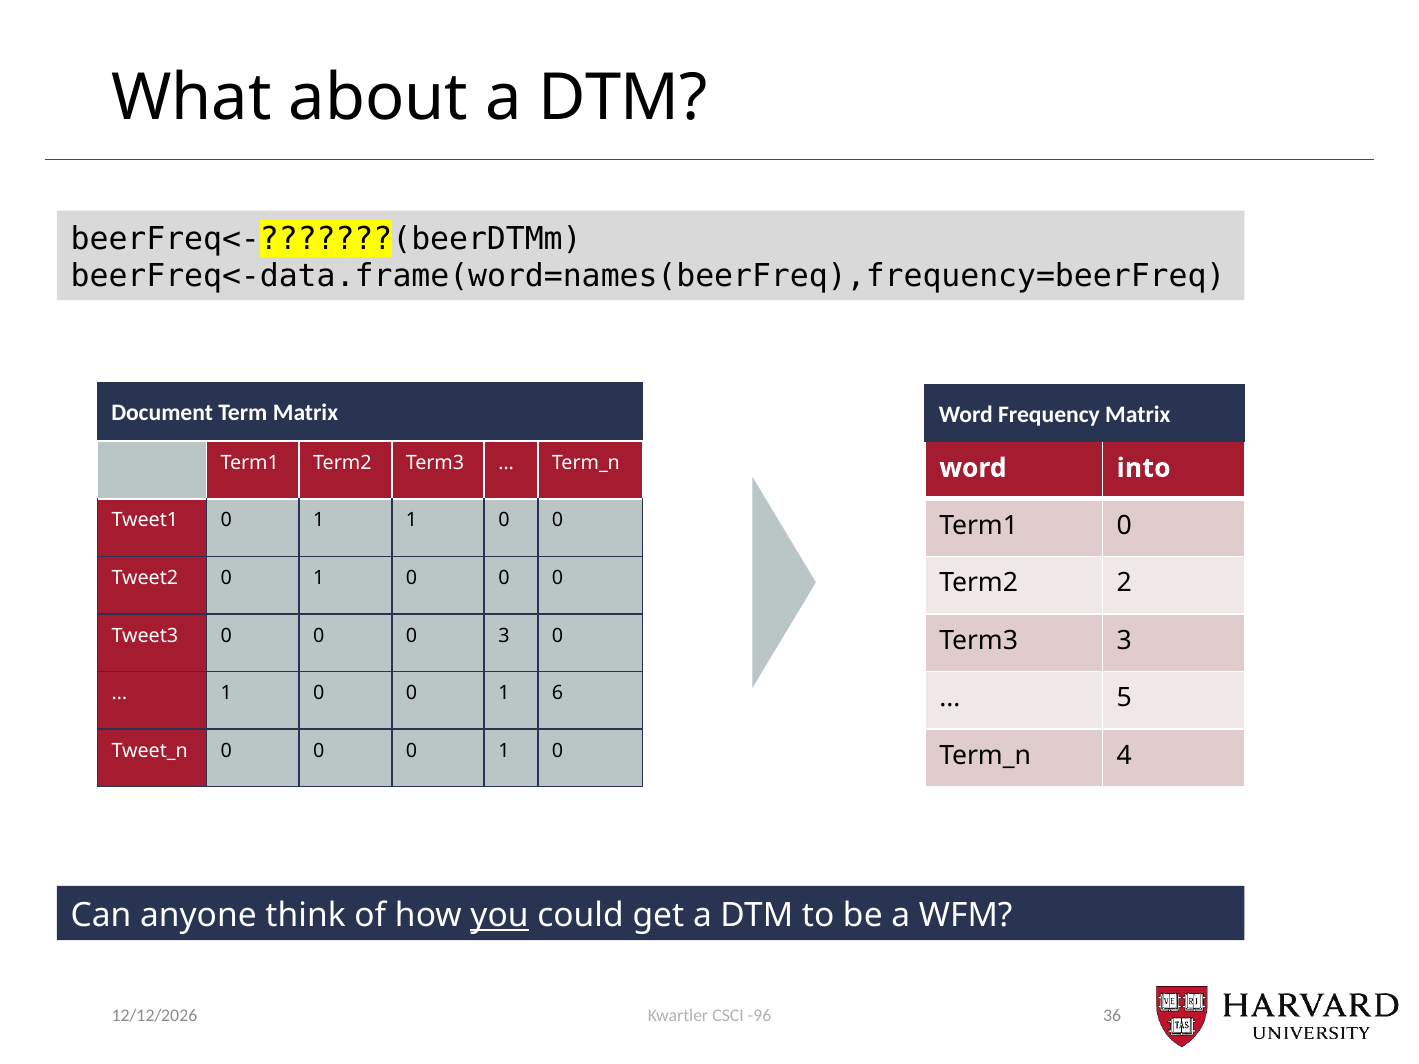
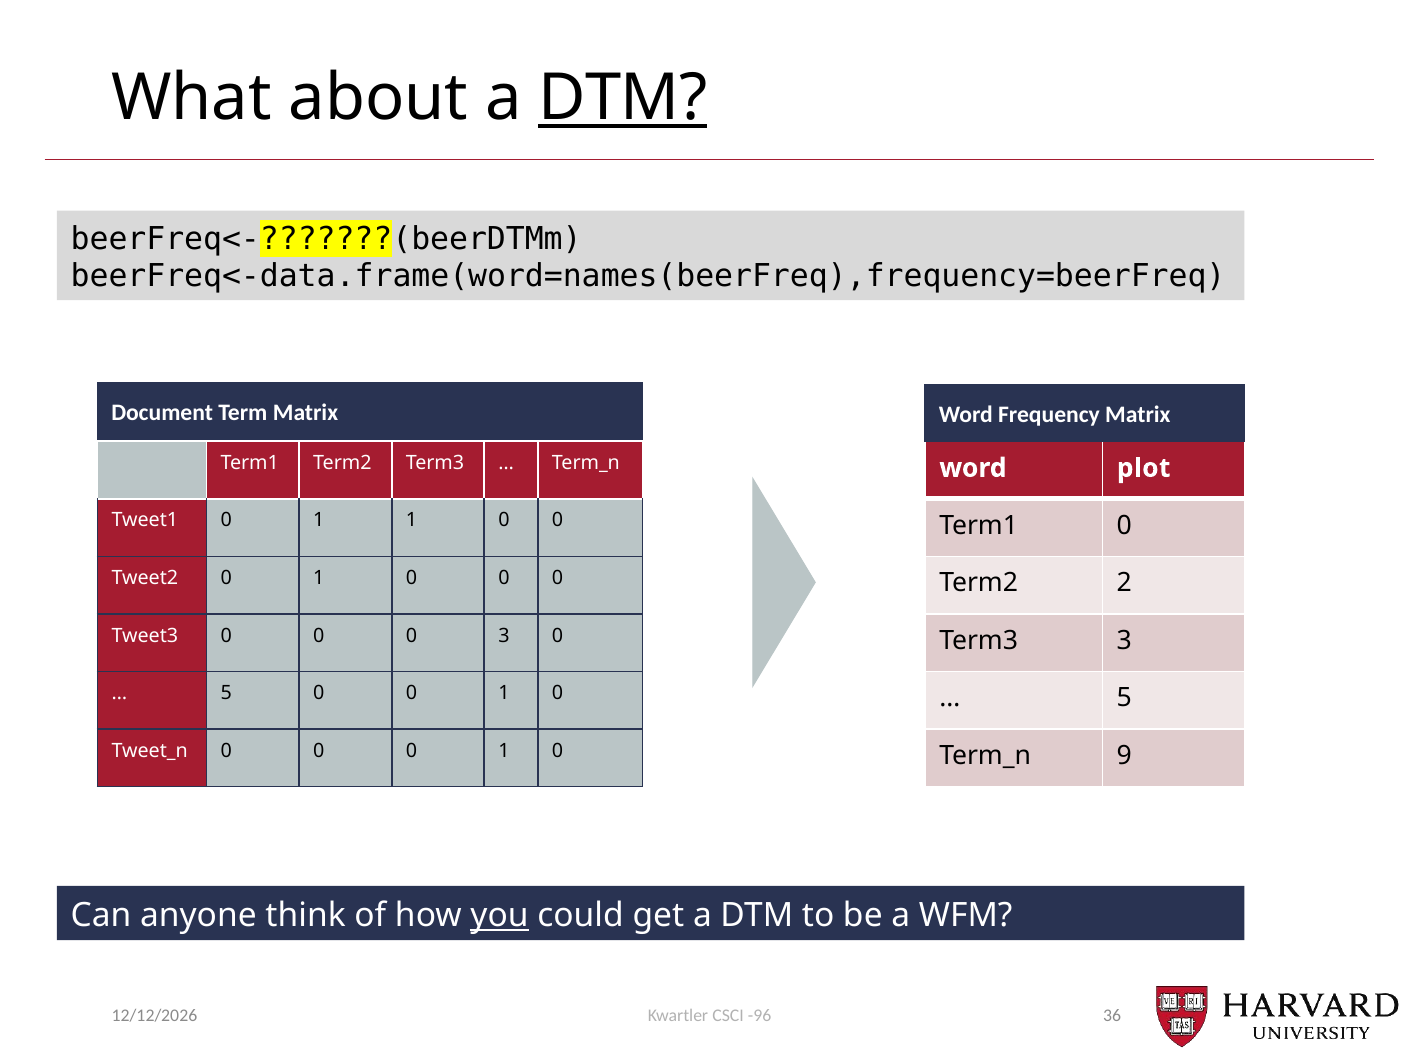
DTM underline: none -> present (623, 98)
into: into -> plot (1144, 468)
1: 1 -> 5 (226, 693)
6: 6 -> 0 (558, 693)
4: 4 -> 9 (1124, 756)
